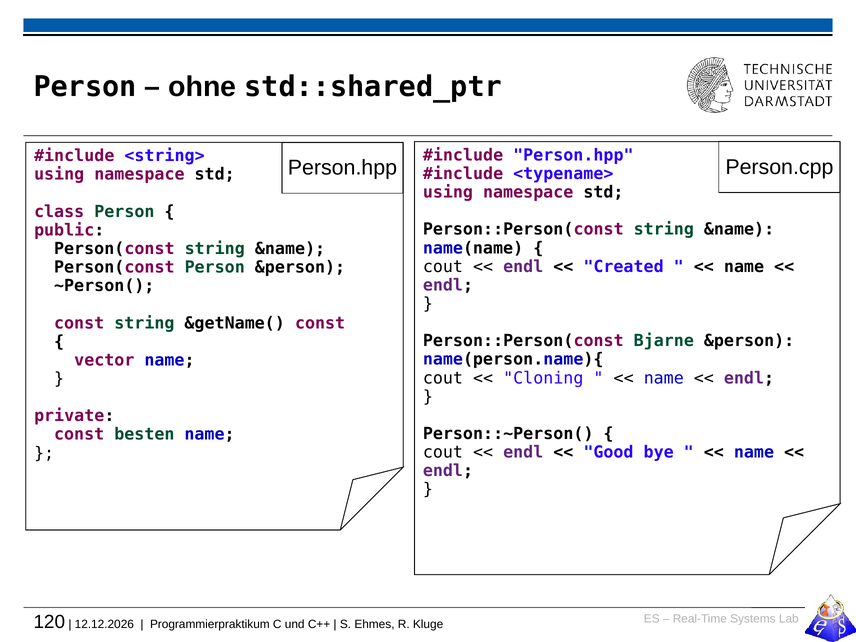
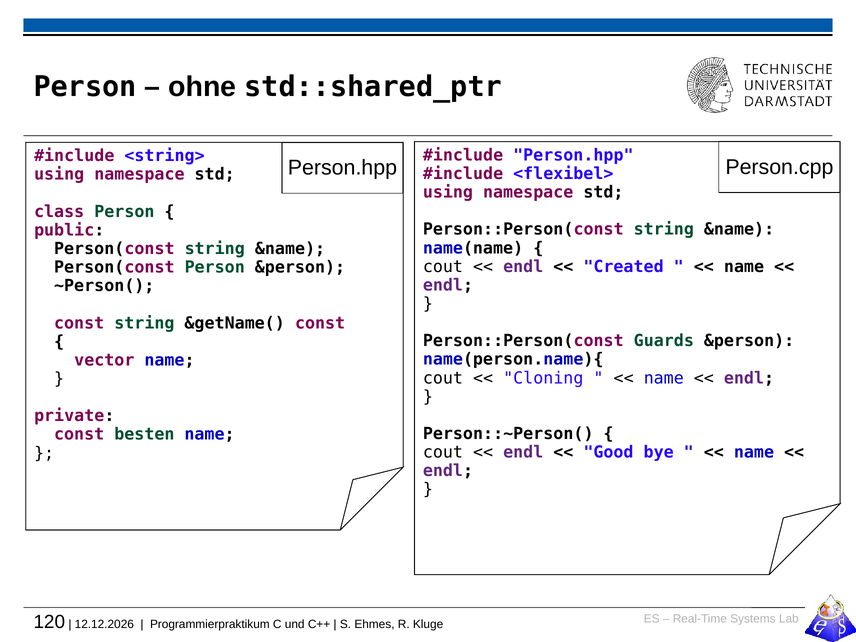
<typename>: <typename> -> <flexibel> (563, 174)
Bjarne: Bjarne -> Guards (664, 341)
